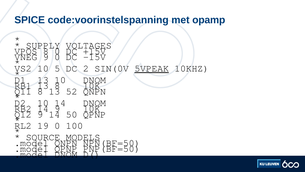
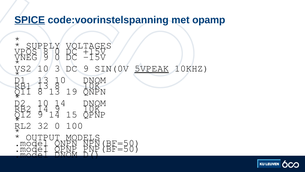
SPICE underline: none -> present (30, 20)
5: 5 -> 3 (57, 68)
DC 2: 2 -> 9 (86, 68)
52: 52 -> 19 (72, 91)
50: 50 -> 15 (72, 114)
19: 19 -> 32 (43, 126)
SOURCE: SOURCE -> OUTPUT (43, 137)
